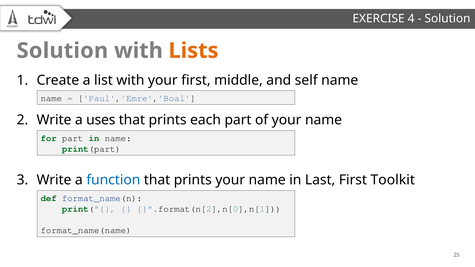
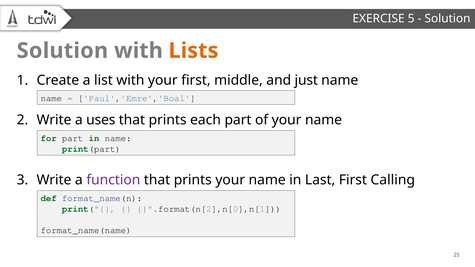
4: 4 -> 5 (411, 19)
self: self -> just (306, 80)
function colour: blue -> purple (113, 180)
Toolkit: Toolkit -> Calling (393, 180)
